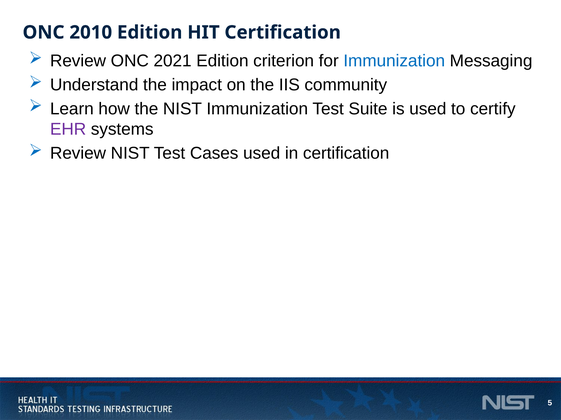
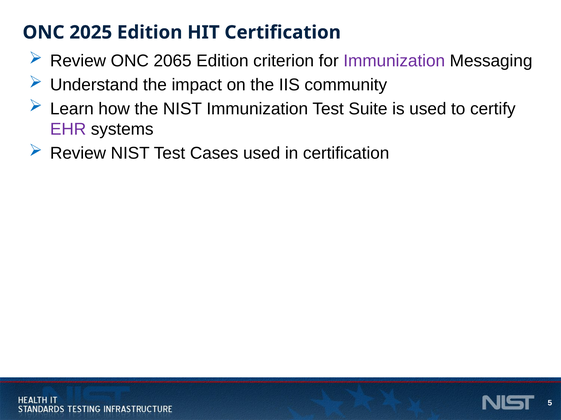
2010: 2010 -> 2025 (91, 32)
2021: 2021 -> 2065 (173, 61)
Immunization colour: blue -> purple (394, 61)
